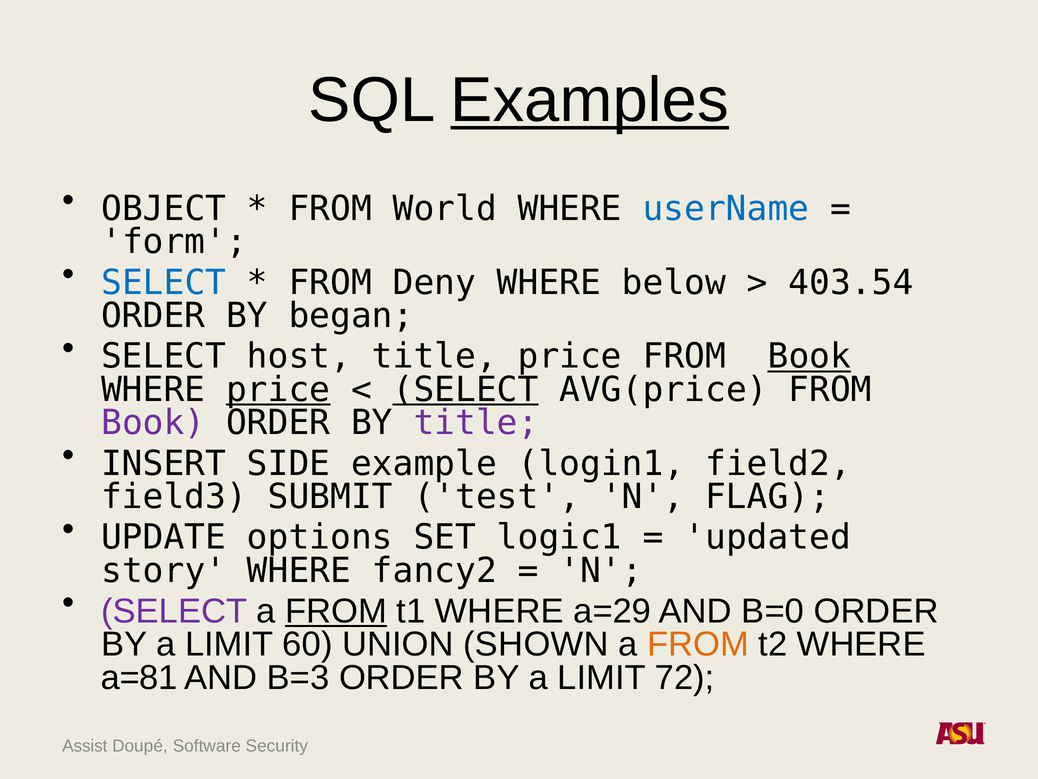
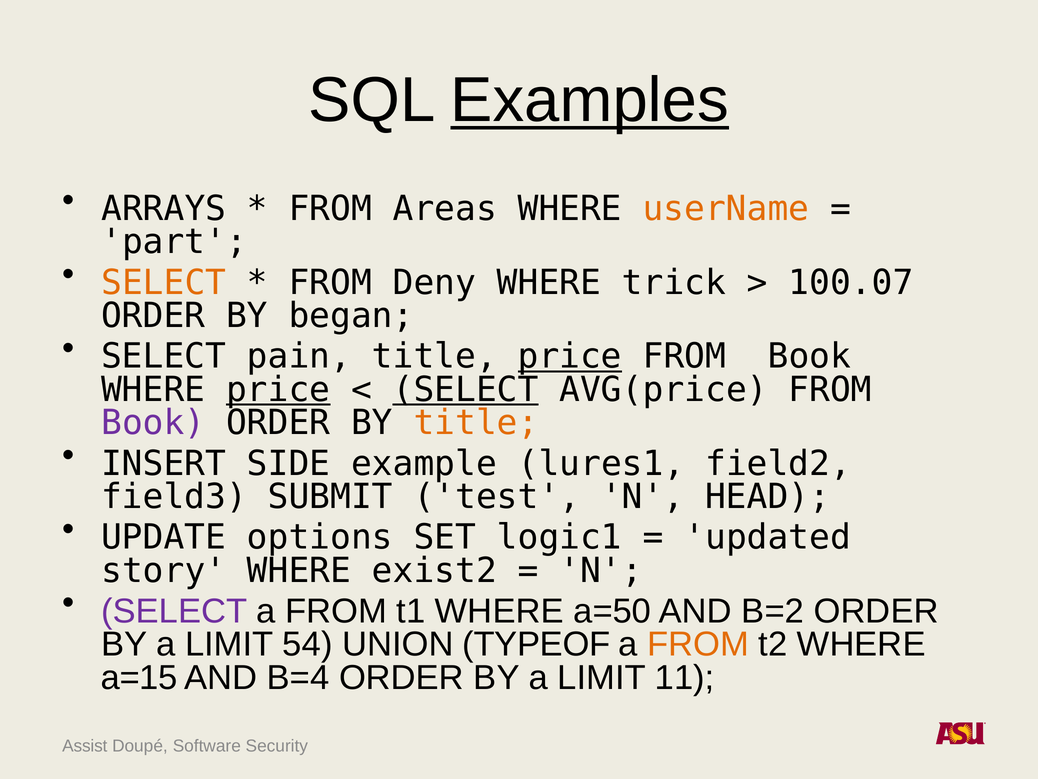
OBJECT: OBJECT -> ARRAYS (164, 209)
World: World -> Areas (445, 209)
userName colour: blue -> orange (726, 209)
form: form -> part (174, 242)
SELECT colour: blue -> orange (164, 282)
below: below -> trick (674, 282)
403.54: 403.54 -> 100.07 (851, 282)
host: host -> pain (299, 356)
price underline: none -> present (570, 356)
Book underline: present -> none (809, 356)
title colour: purple -> orange (476, 423)
login1: login1 -> lures1 (601, 463)
FLAG: FLAG -> HEAD (768, 497)
fancy2: fancy2 -> exist2 (434, 570)
FROM underline: present -> none (336, 611)
a=29: a=29 -> a=50 (612, 611)
B=0: B=0 -> B=2 (773, 611)
60: 60 -> 54 (308, 644)
SHOWN: SHOWN -> TYPEOF (536, 644)
a=81: a=81 -> a=15 (139, 677)
B=3: B=3 -> B=4 (298, 677)
72: 72 -> 11 (685, 677)
